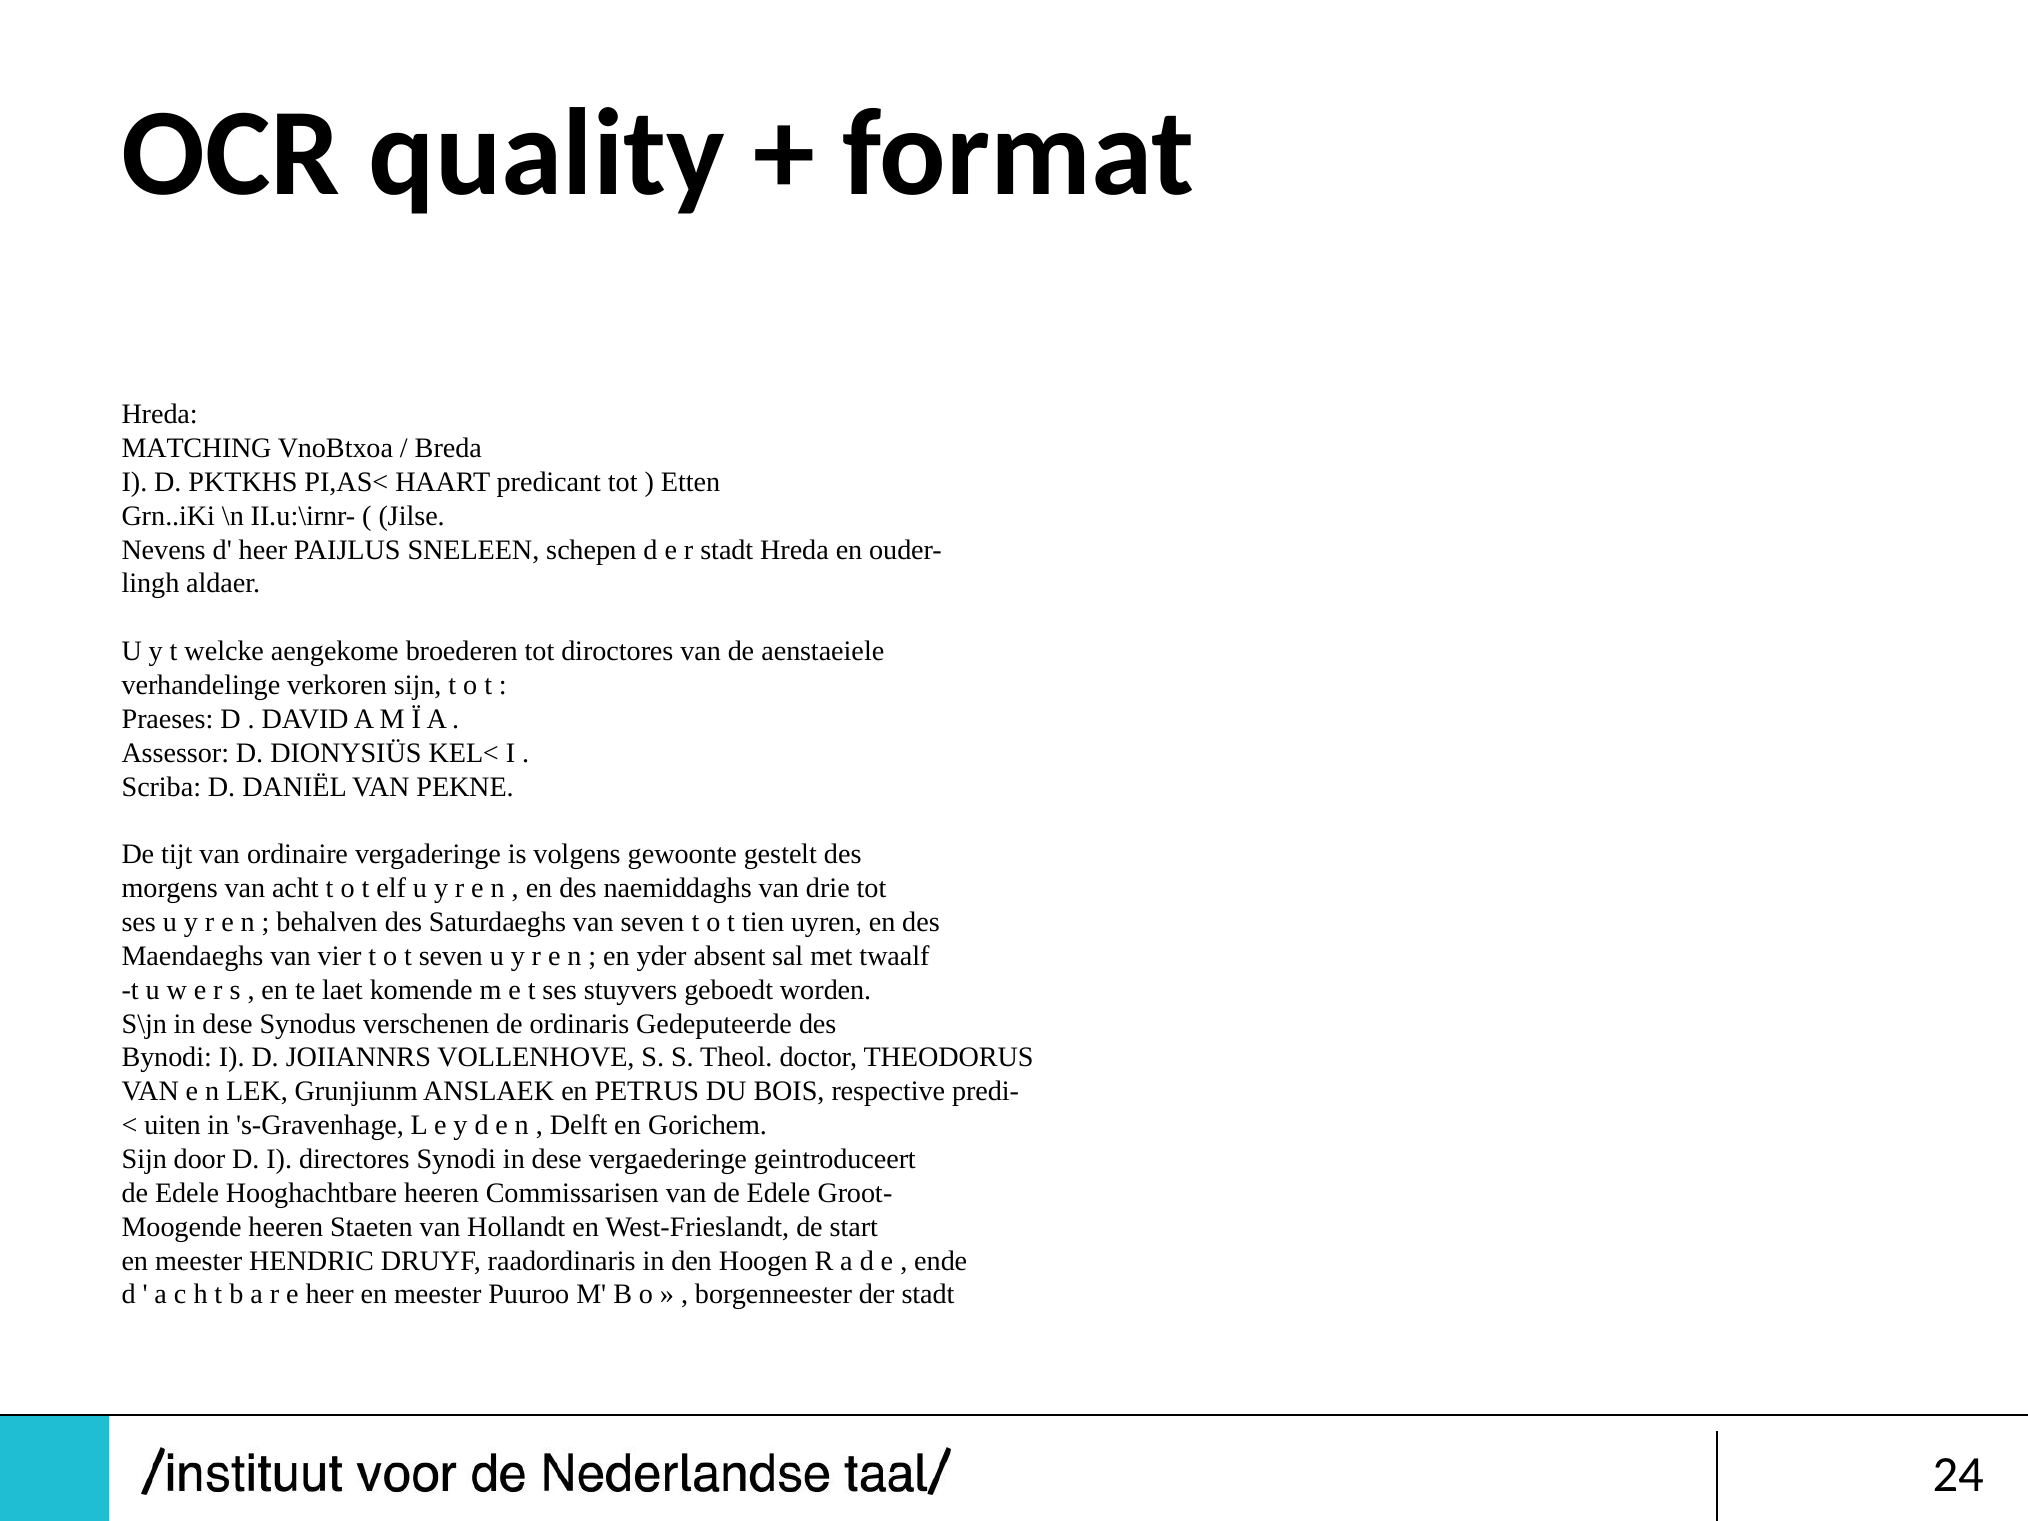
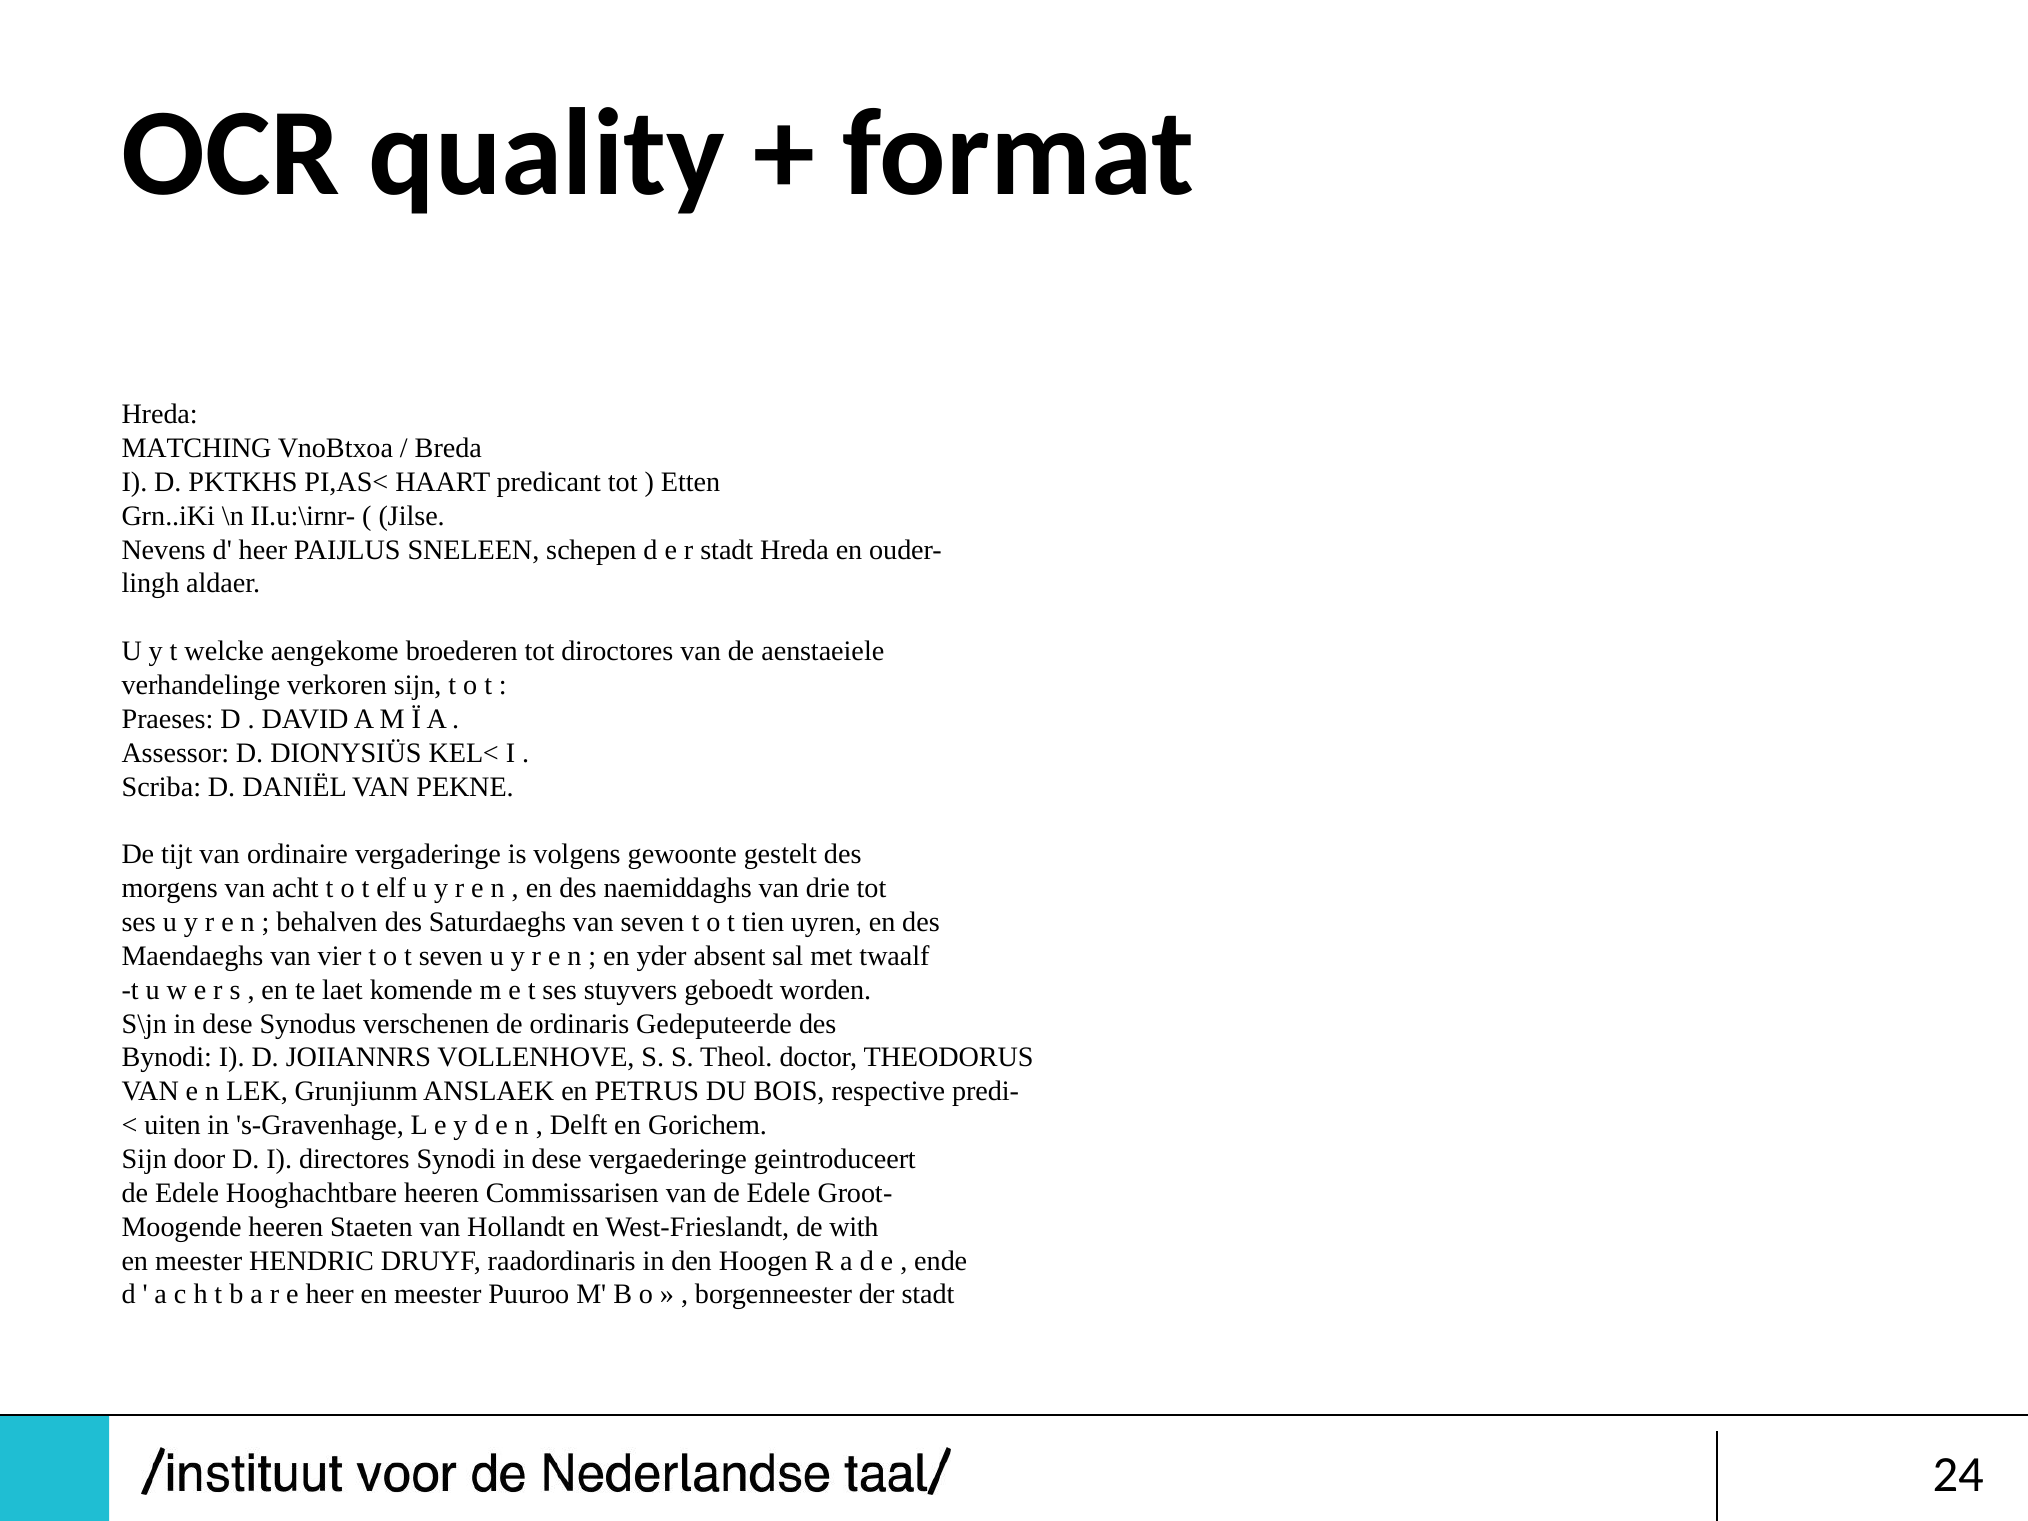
start: start -> with (854, 1227)
